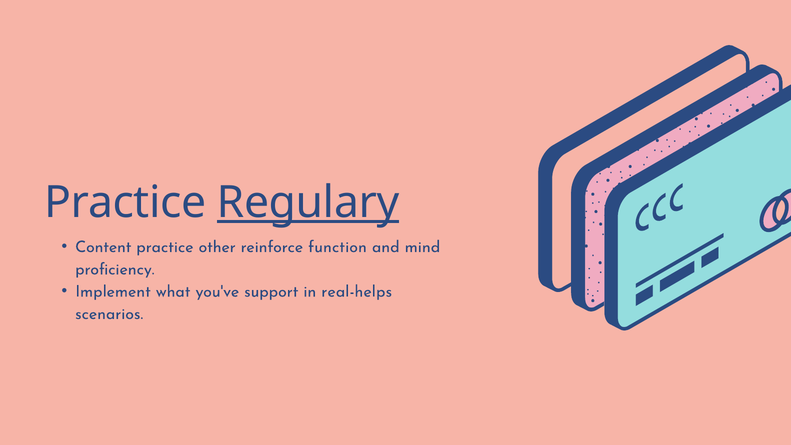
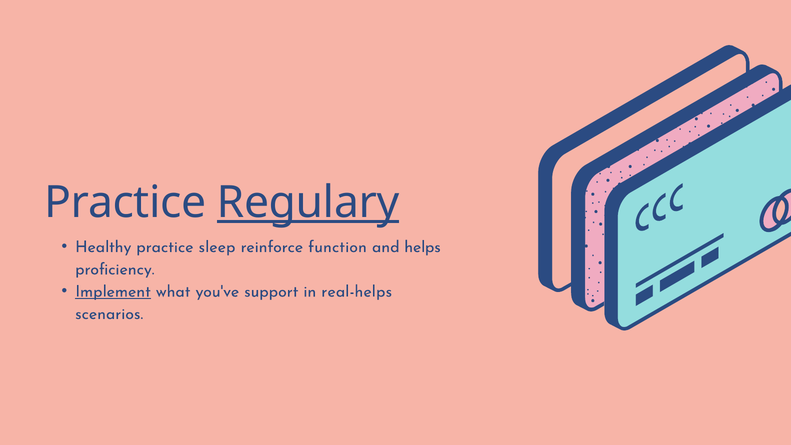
Content: Content -> Healthy (103, 247)
other: other -> sleep (217, 247)
mind: mind -> helps (423, 247)
Implement underline: none -> present (113, 291)
